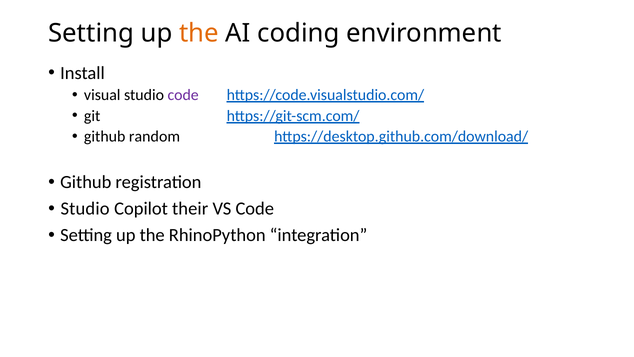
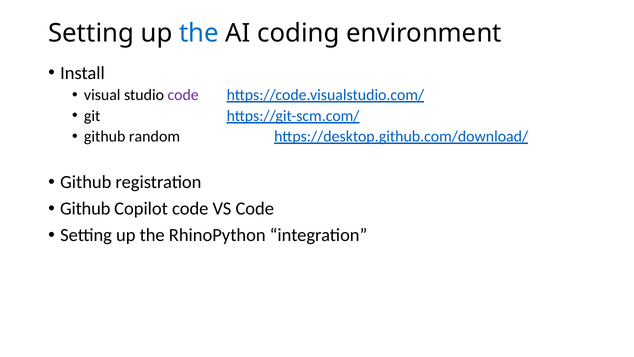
the colour: orange -> blue (199, 33)
Studio: Studio -> Github (85, 208)
Copilot their: their -> code (190, 208)
